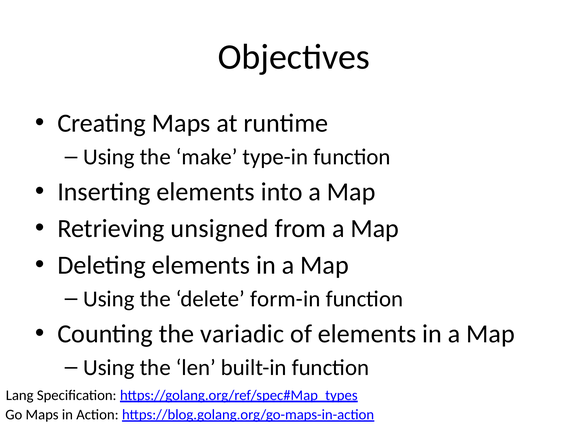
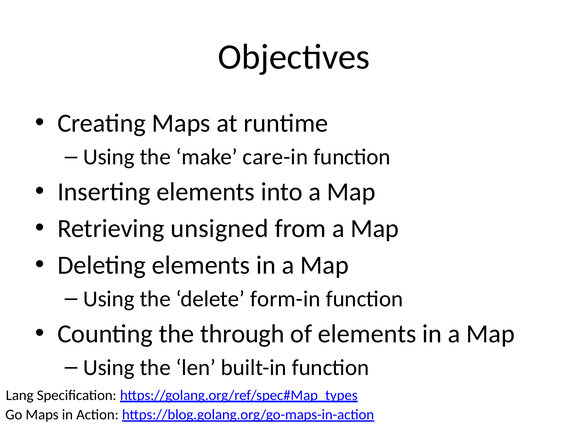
type-in: type-in -> care-in (275, 157)
variadic: variadic -> through (242, 334)
